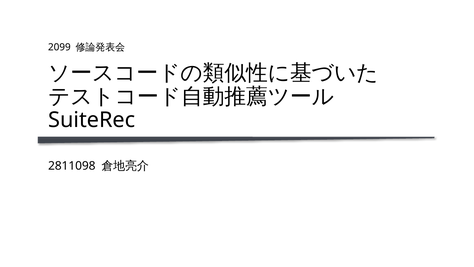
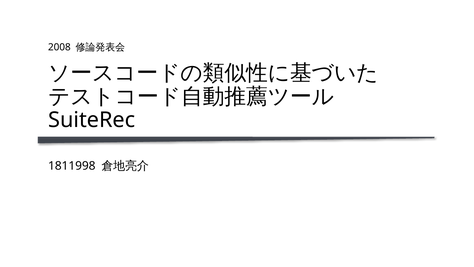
2099: 2099 -> 2008 (59, 47)
2811098: 2811098 -> 1811998 (72, 166)
